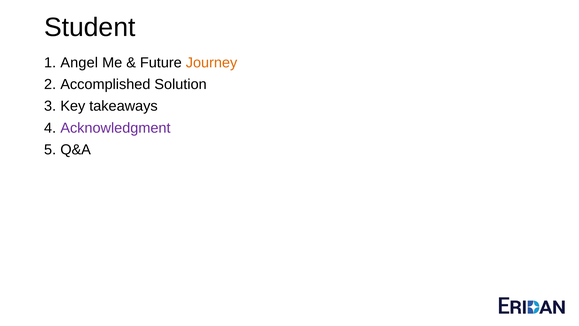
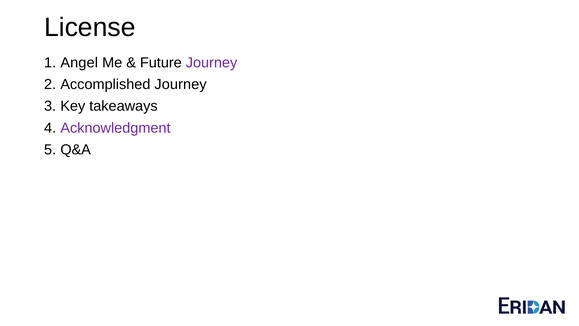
Student: Student -> License (90, 28)
Journey colour: orange -> purple (212, 63)
Accomplished Solution: Solution -> Journey (181, 84)
